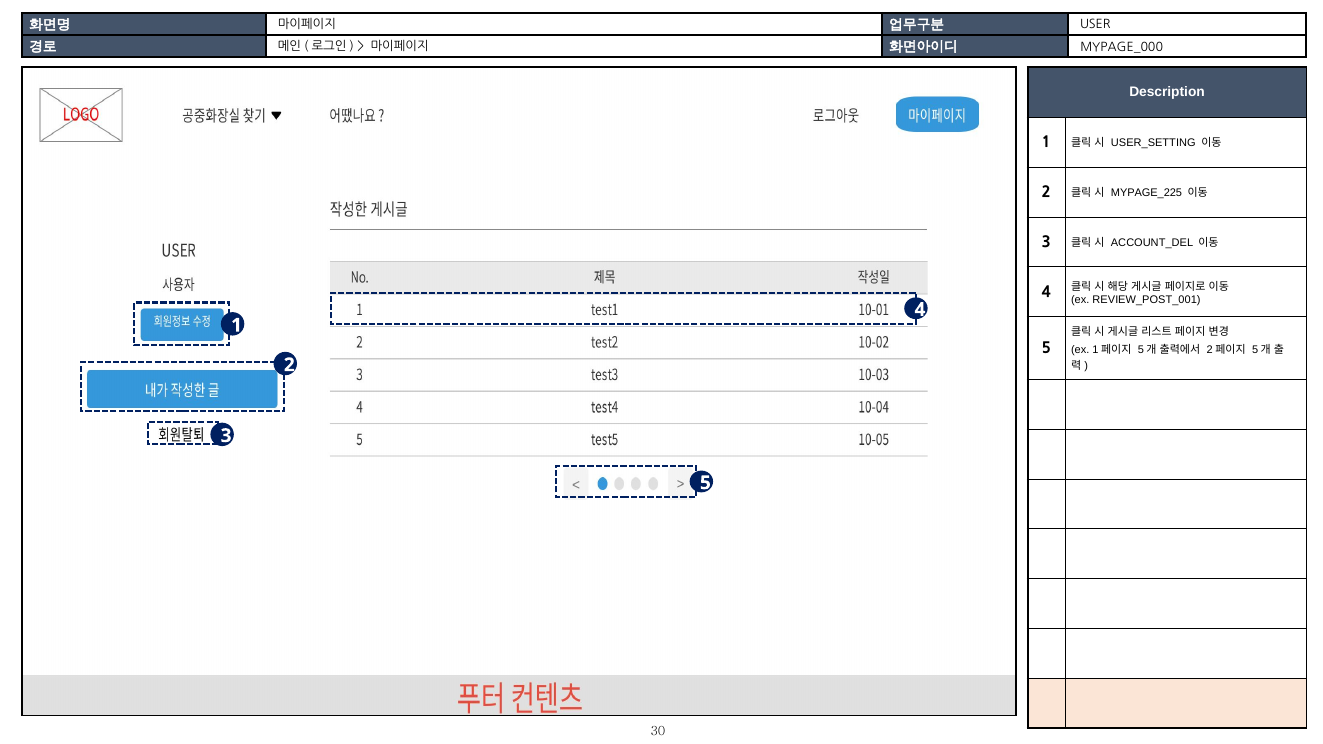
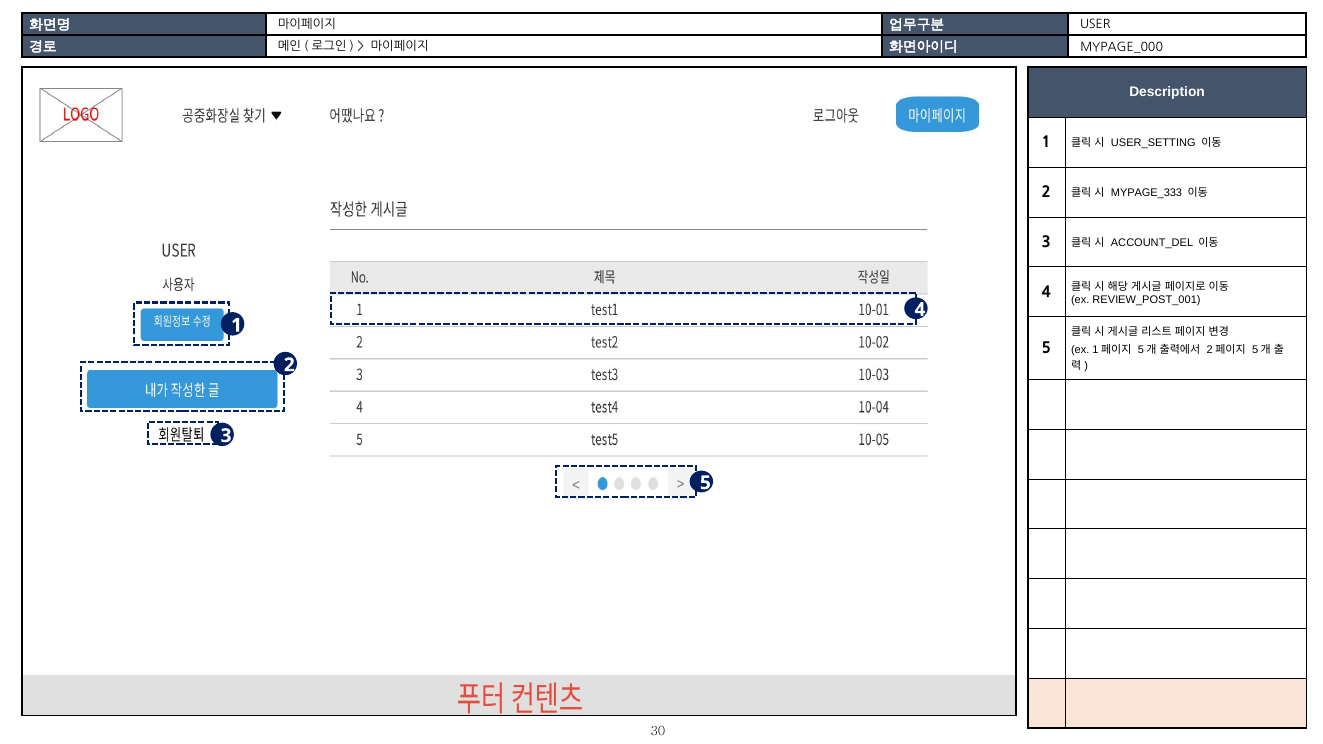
MYPAGE_225: MYPAGE_225 -> MYPAGE_333 (1147, 193)
